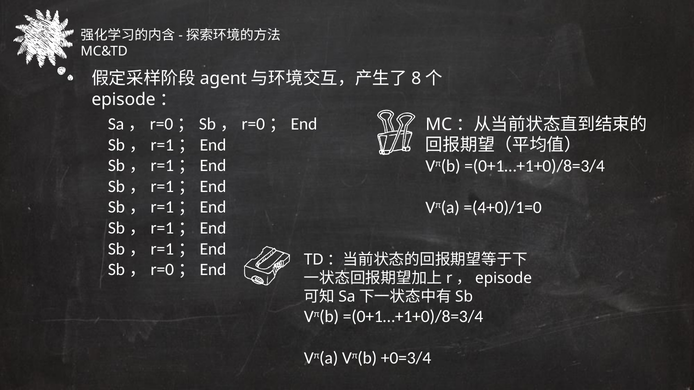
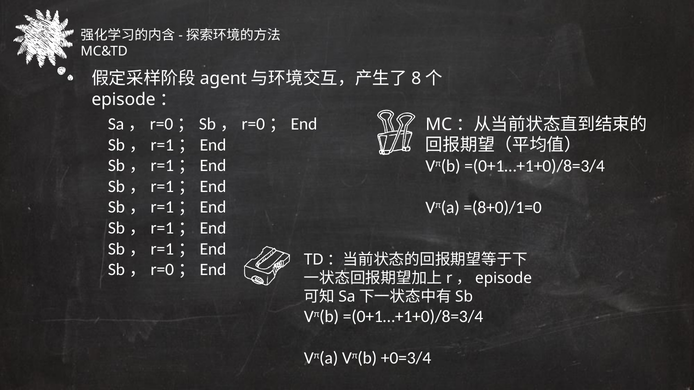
=(4+0)/1=0: =(4+0)/1=0 -> =(8+0)/1=0 (503, 208)
